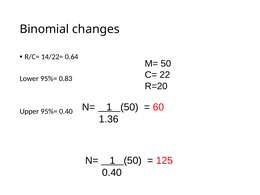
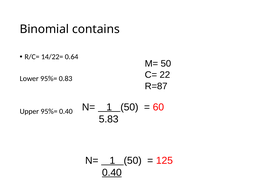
changes: changes -> contains (96, 29)
R=20: R=20 -> R=87 (156, 86)
1.36: 1.36 -> 5.83 (109, 119)
0.40 underline: none -> present (112, 173)
